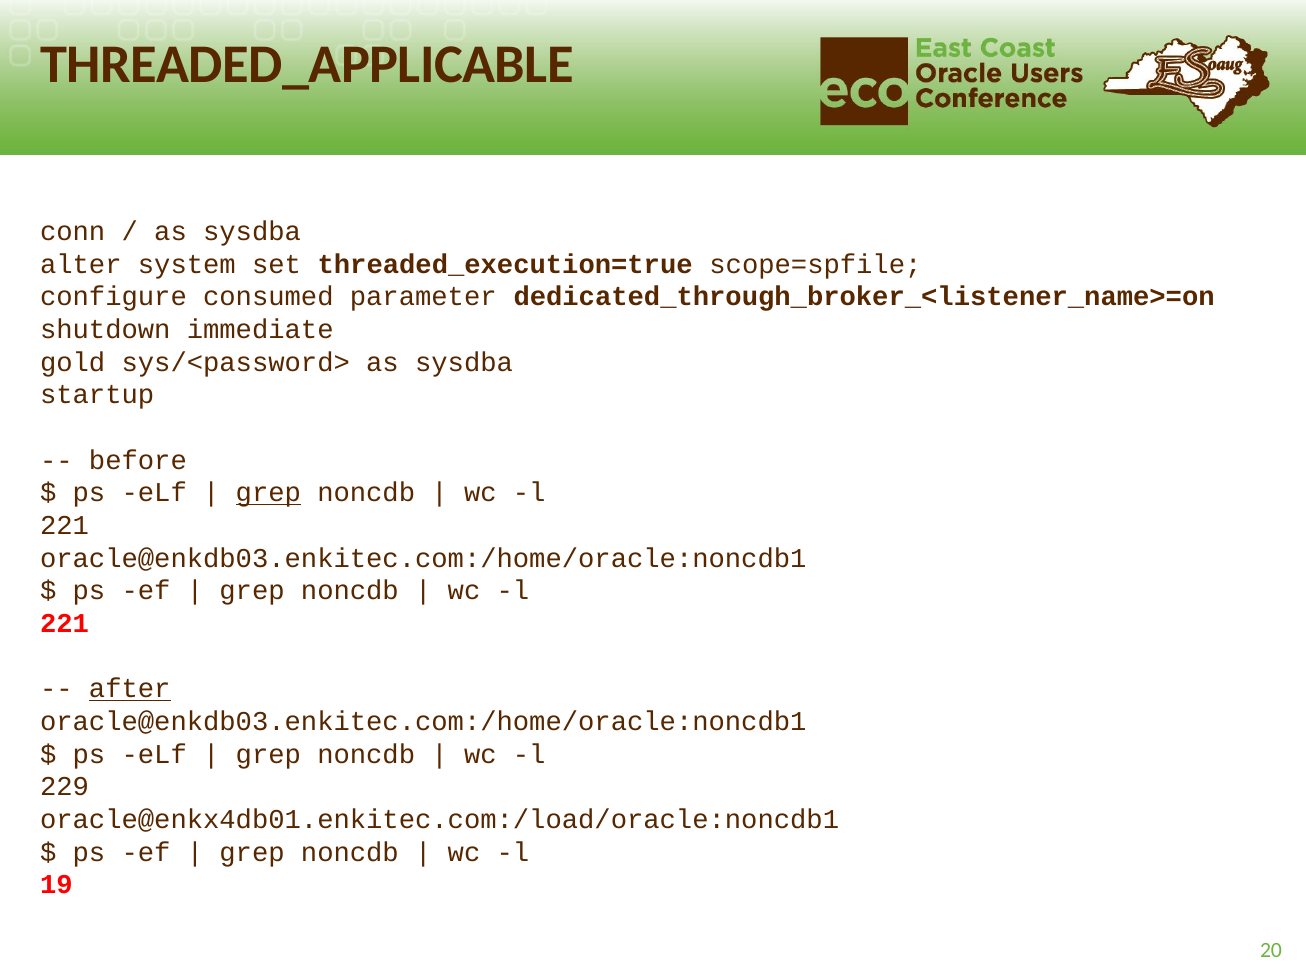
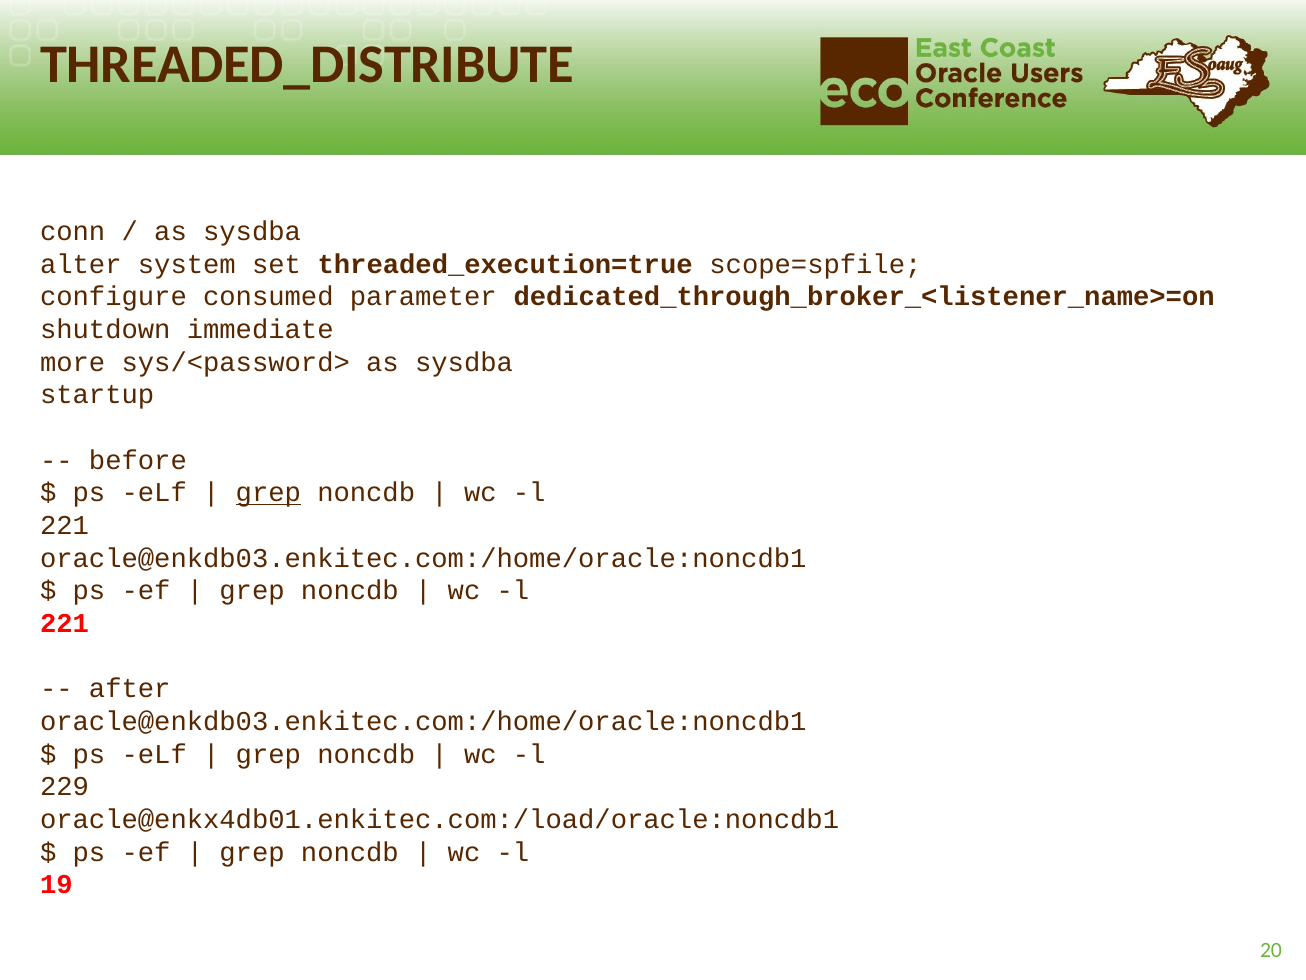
THREADED_APPLICABLE: THREADED_APPLICABLE -> THREADED_DISTRIBUTE (307, 64)
gold: gold -> more (73, 362)
after underline: present -> none (130, 688)
